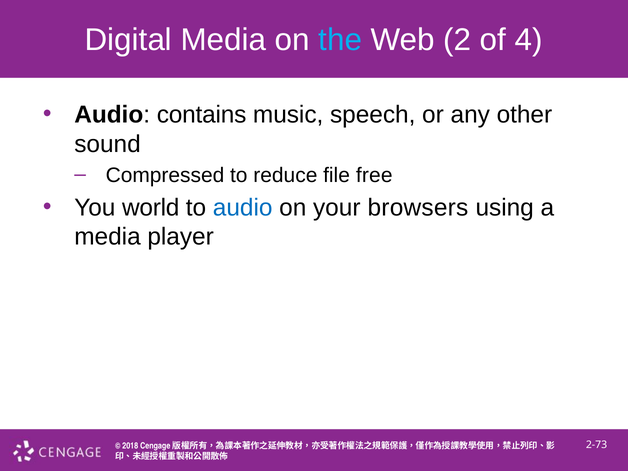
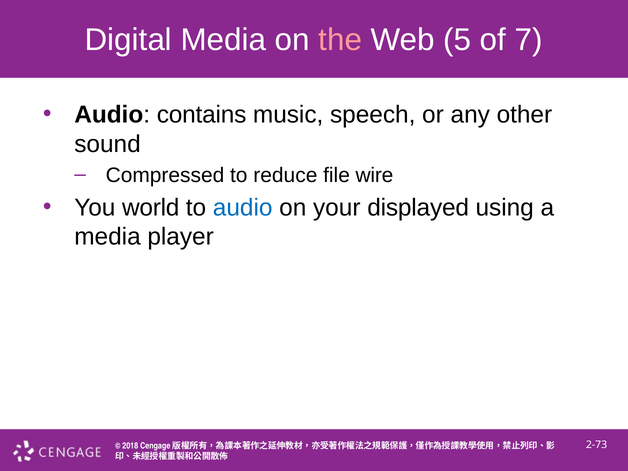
the colour: light blue -> pink (340, 40)
2: 2 -> 5 (457, 40)
4: 4 -> 7 (529, 40)
free: free -> wire (374, 175)
browsers: browsers -> displayed (418, 207)
